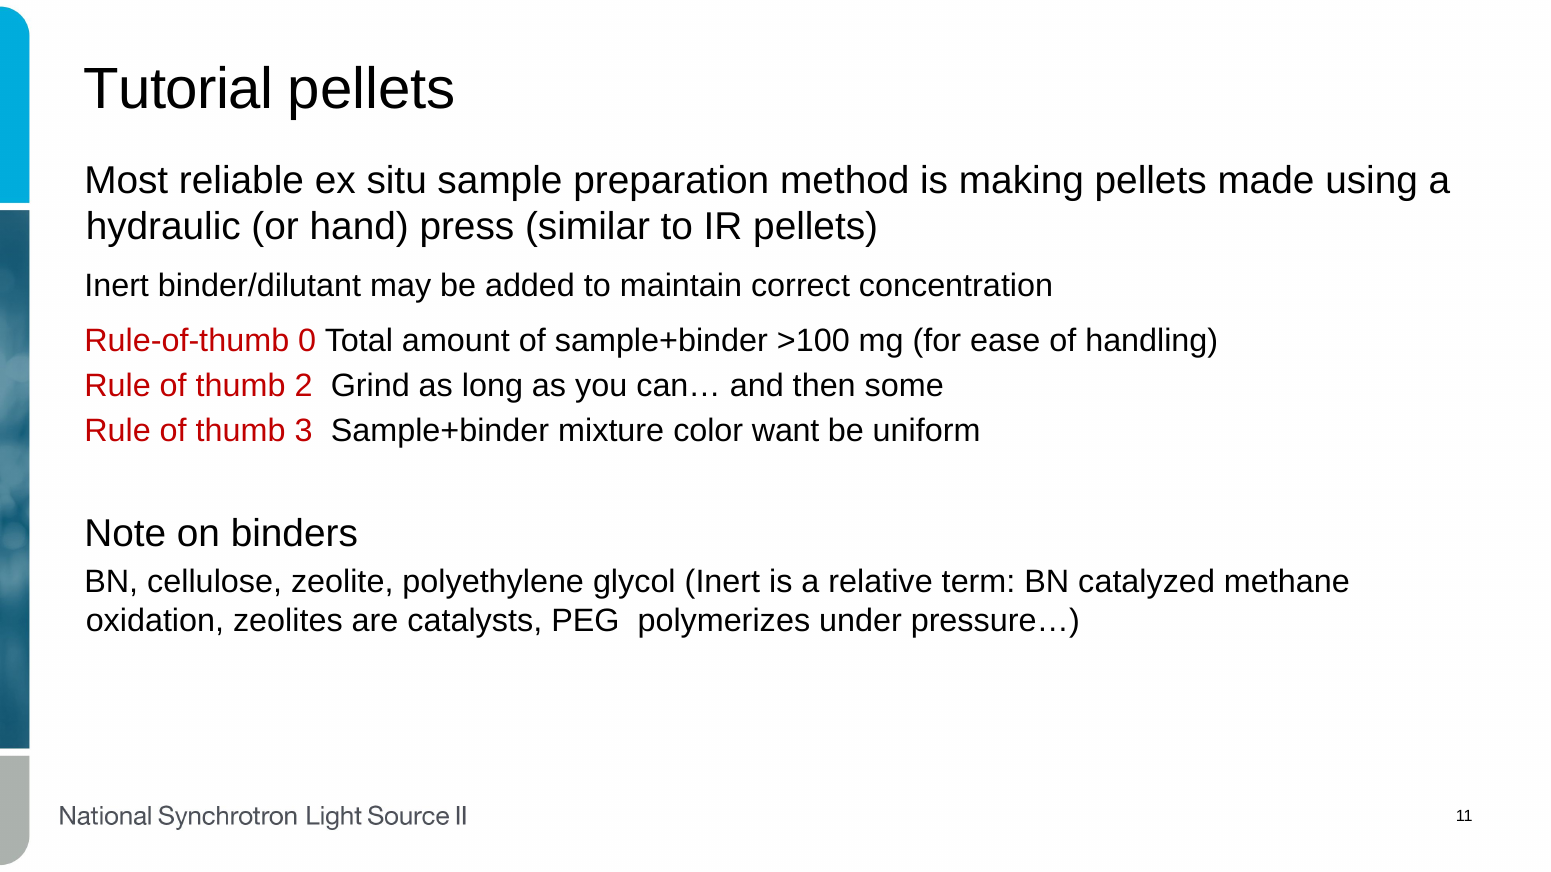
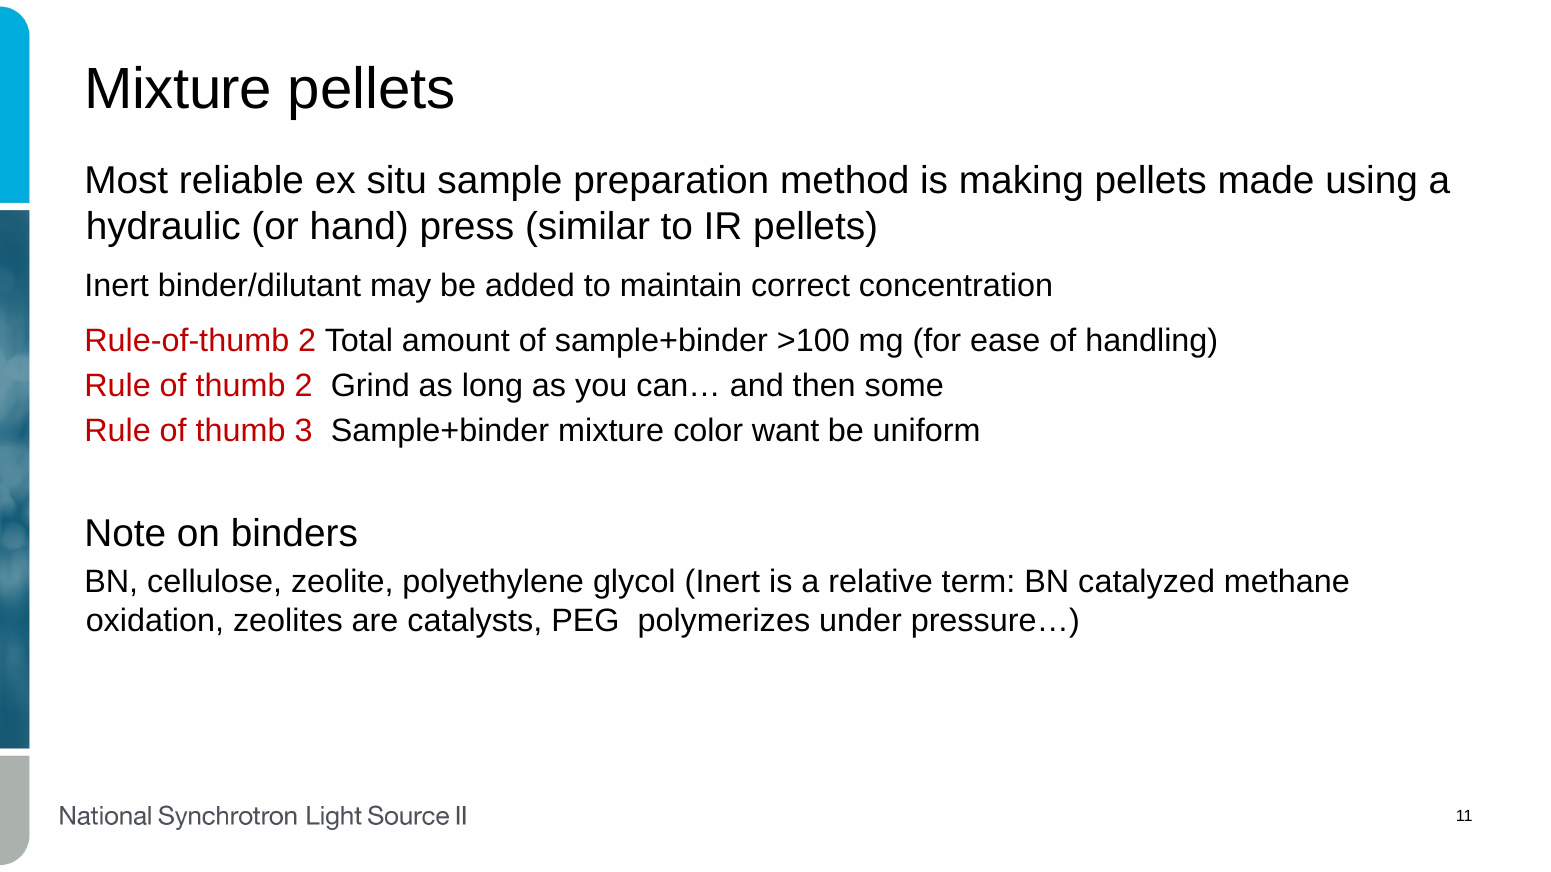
Tutorial: Tutorial -> Mixture (178, 89)
Rule-of-thumb 0: 0 -> 2 (307, 341)
